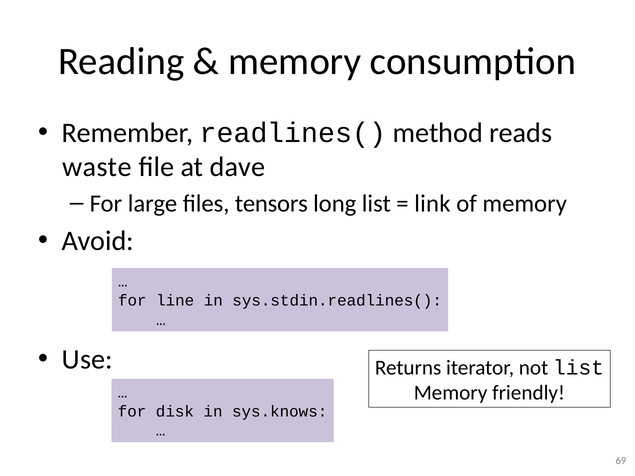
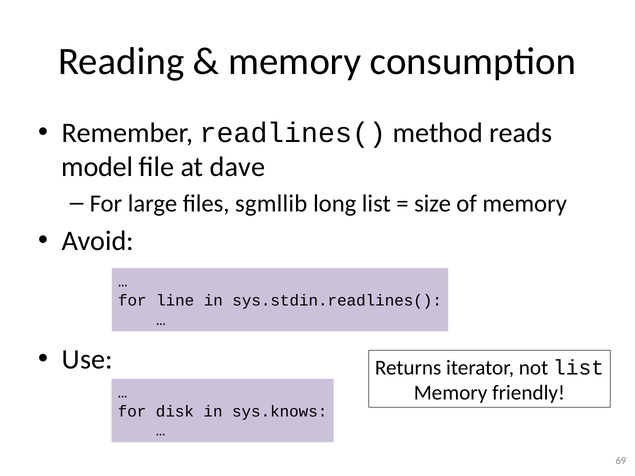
waste: waste -> model (97, 167)
tensors: tensors -> sgmllib (271, 204)
link: link -> size (433, 204)
